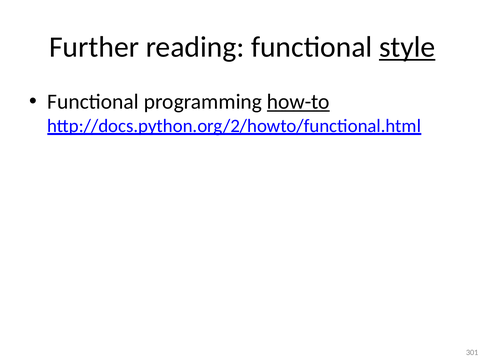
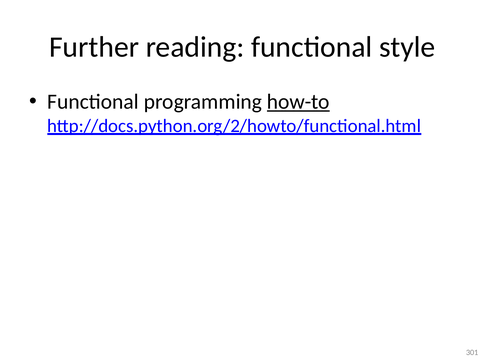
style underline: present -> none (407, 47)
